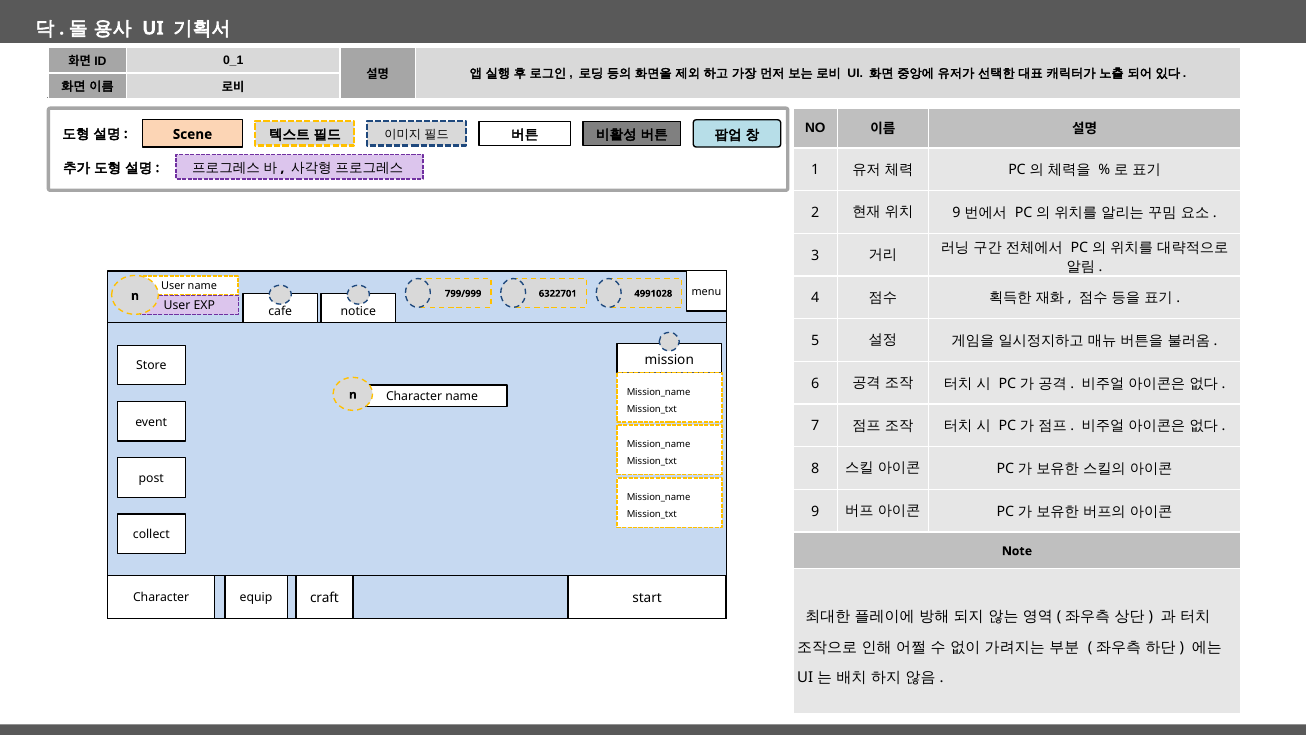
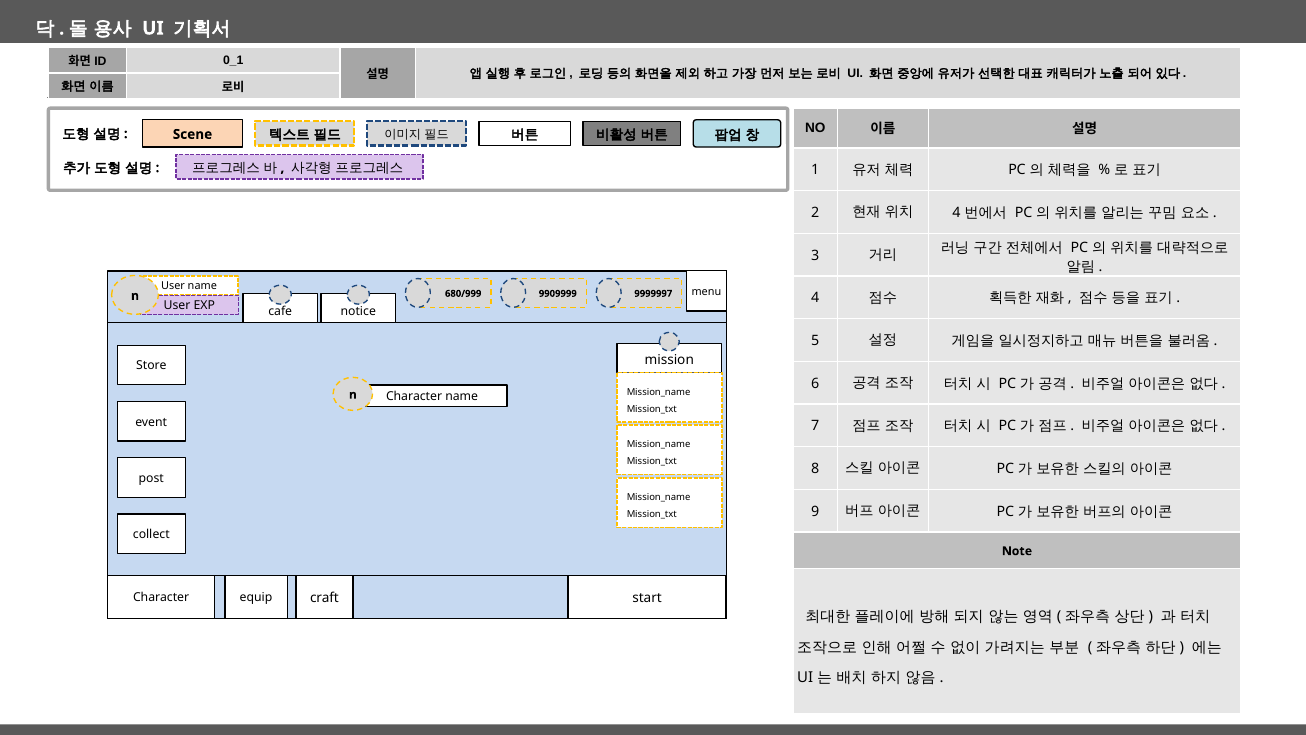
9: 9 -> 4 (957, 213)
799/999: 799/999 -> 680/999 (463, 293)
6322701: 6322701 -> 9909999 (558, 293)
4991028: 4991028 -> 9999997 (653, 293)
